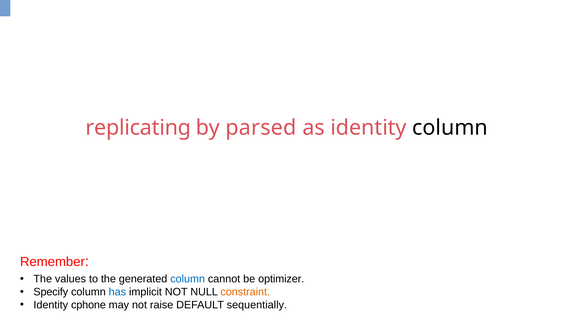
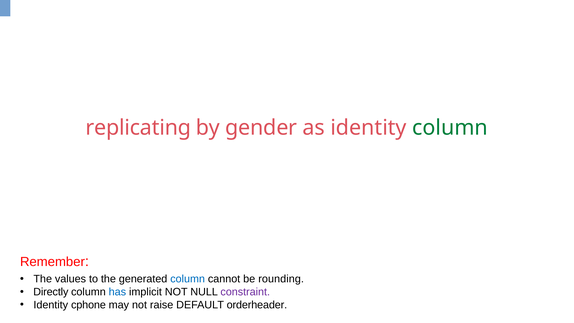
parsed: parsed -> gender (261, 128)
column colour: black -> green (450, 128)
optimizer: optimizer -> rounding (281, 279)
Specify: Specify -> Directly (51, 292)
constraint colour: orange -> purple (245, 292)
sequentially: sequentially -> orderheader (257, 305)
